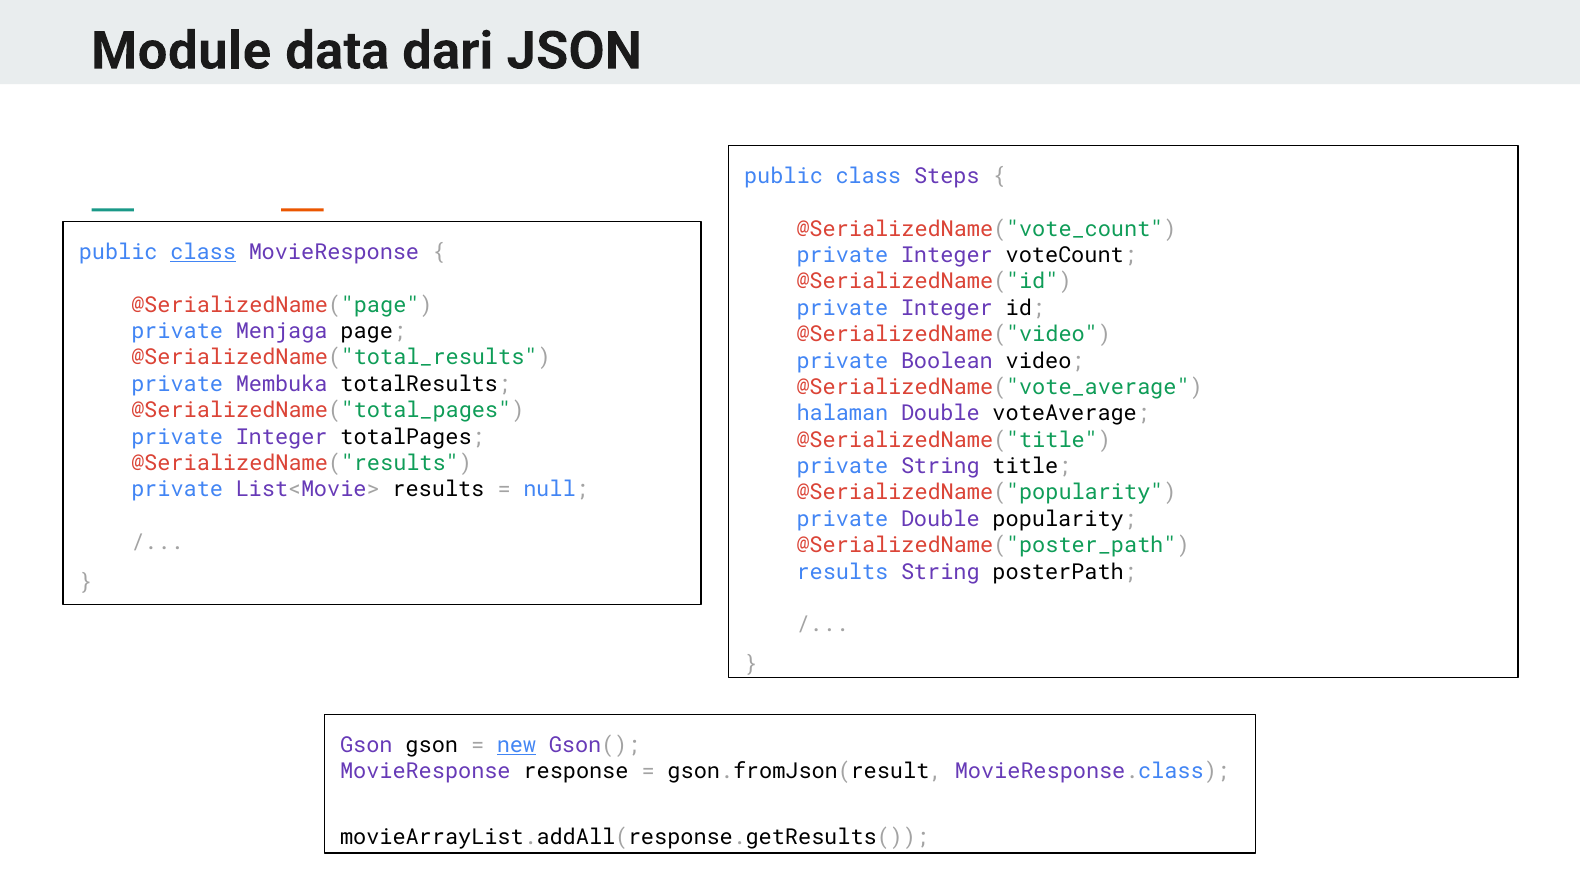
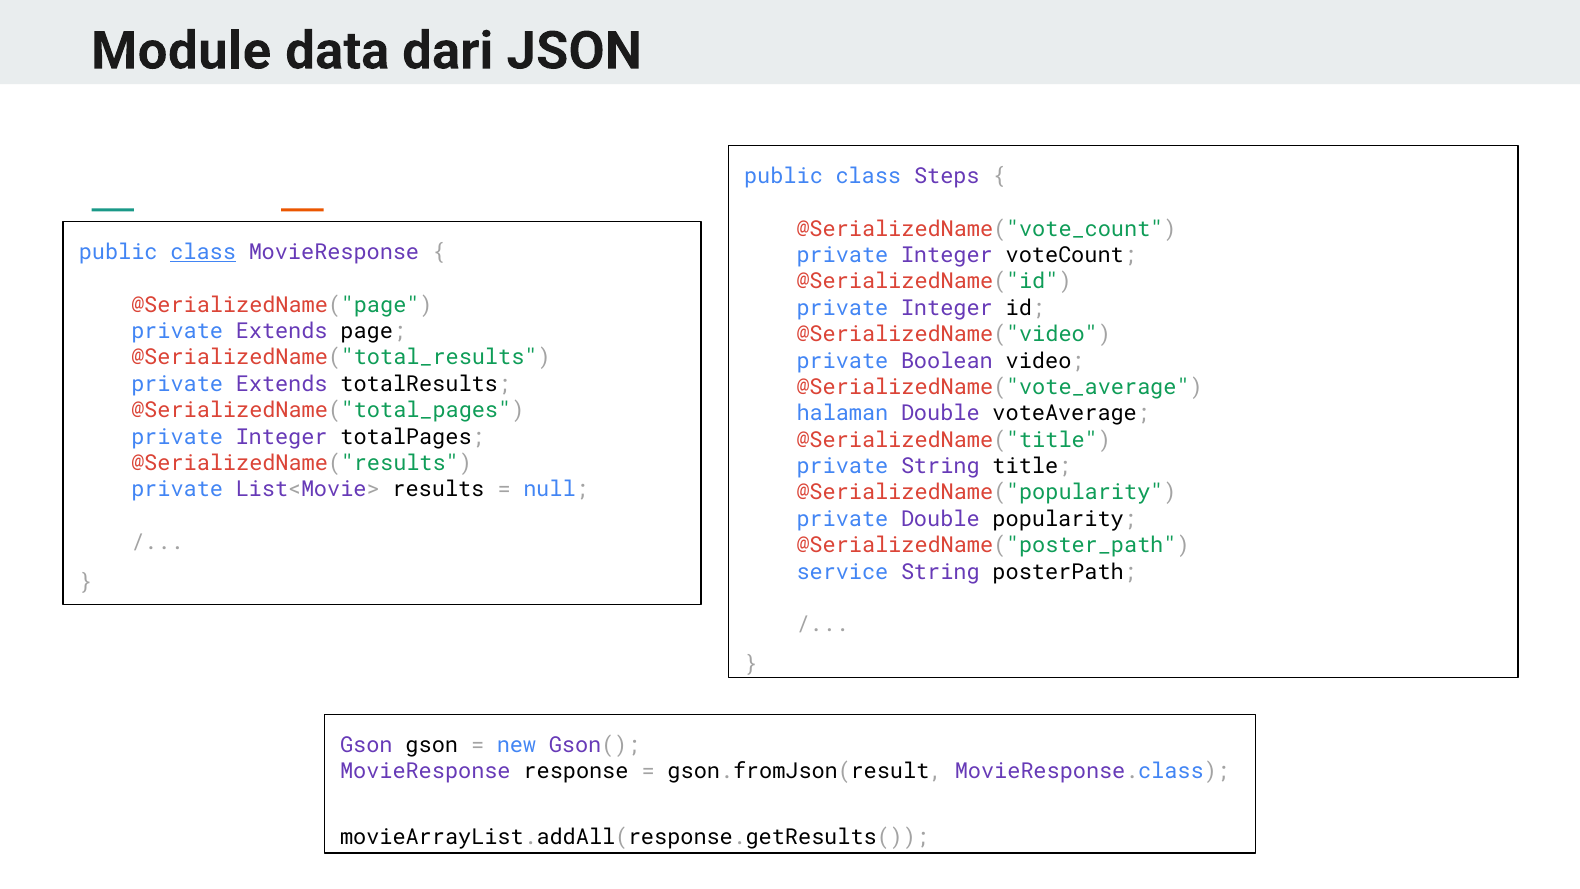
Menjaga: Menjaga -> Extends (282, 331)
Membuka: Membuka -> Extends (282, 384)
results: results -> service (842, 572)
new underline: present -> none (516, 745)
